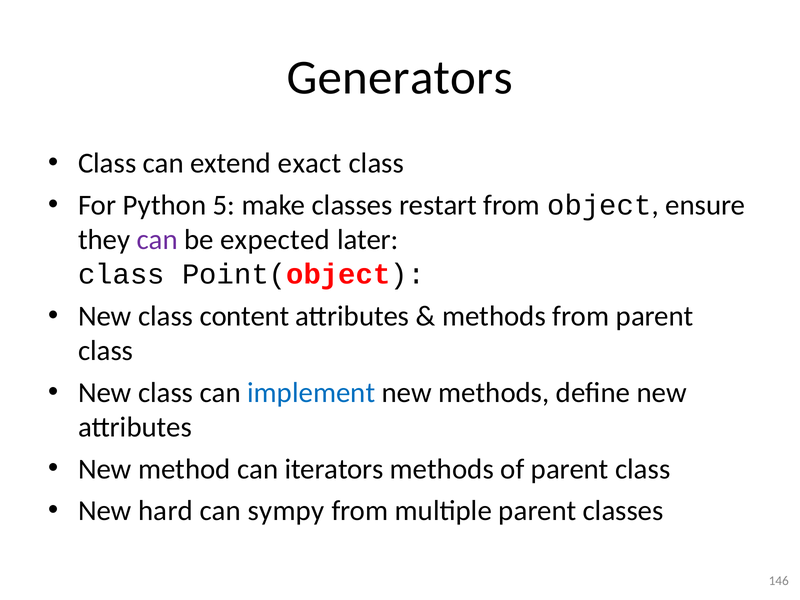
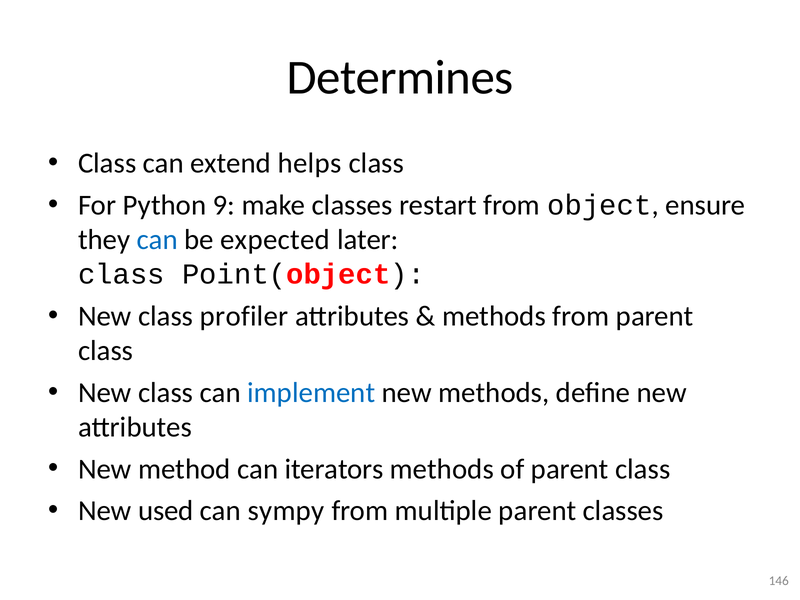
Generators: Generators -> Determines (400, 77)
exact: exact -> helps (310, 163)
5: 5 -> 9 (224, 205)
can colour: purple -> blue (157, 240)
content: content -> profiler (244, 316)
hard: hard -> used (166, 511)
